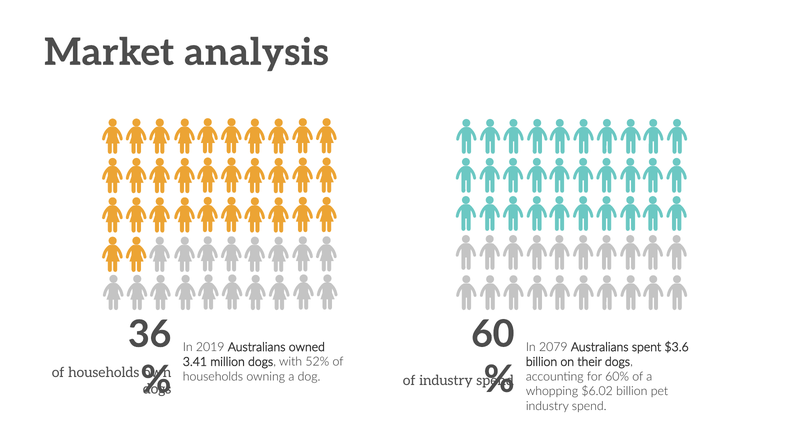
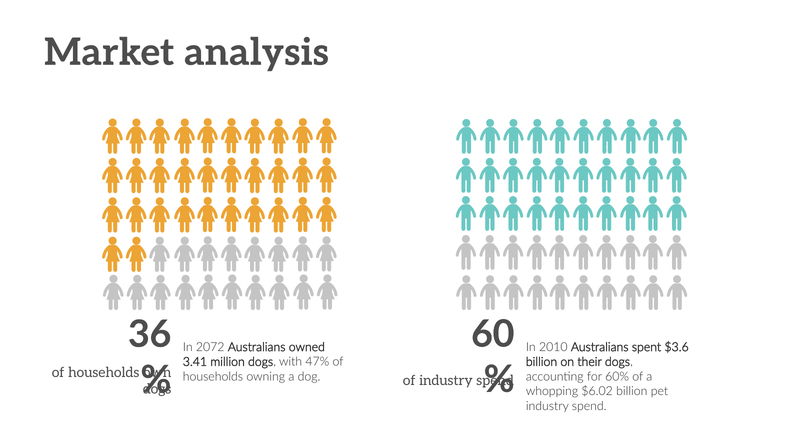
2019: 2019 -> 2072 (210, 347)
2079: 2079 -> 2010 (553, 347)
52%: 52% -> 47% (317, 362)
